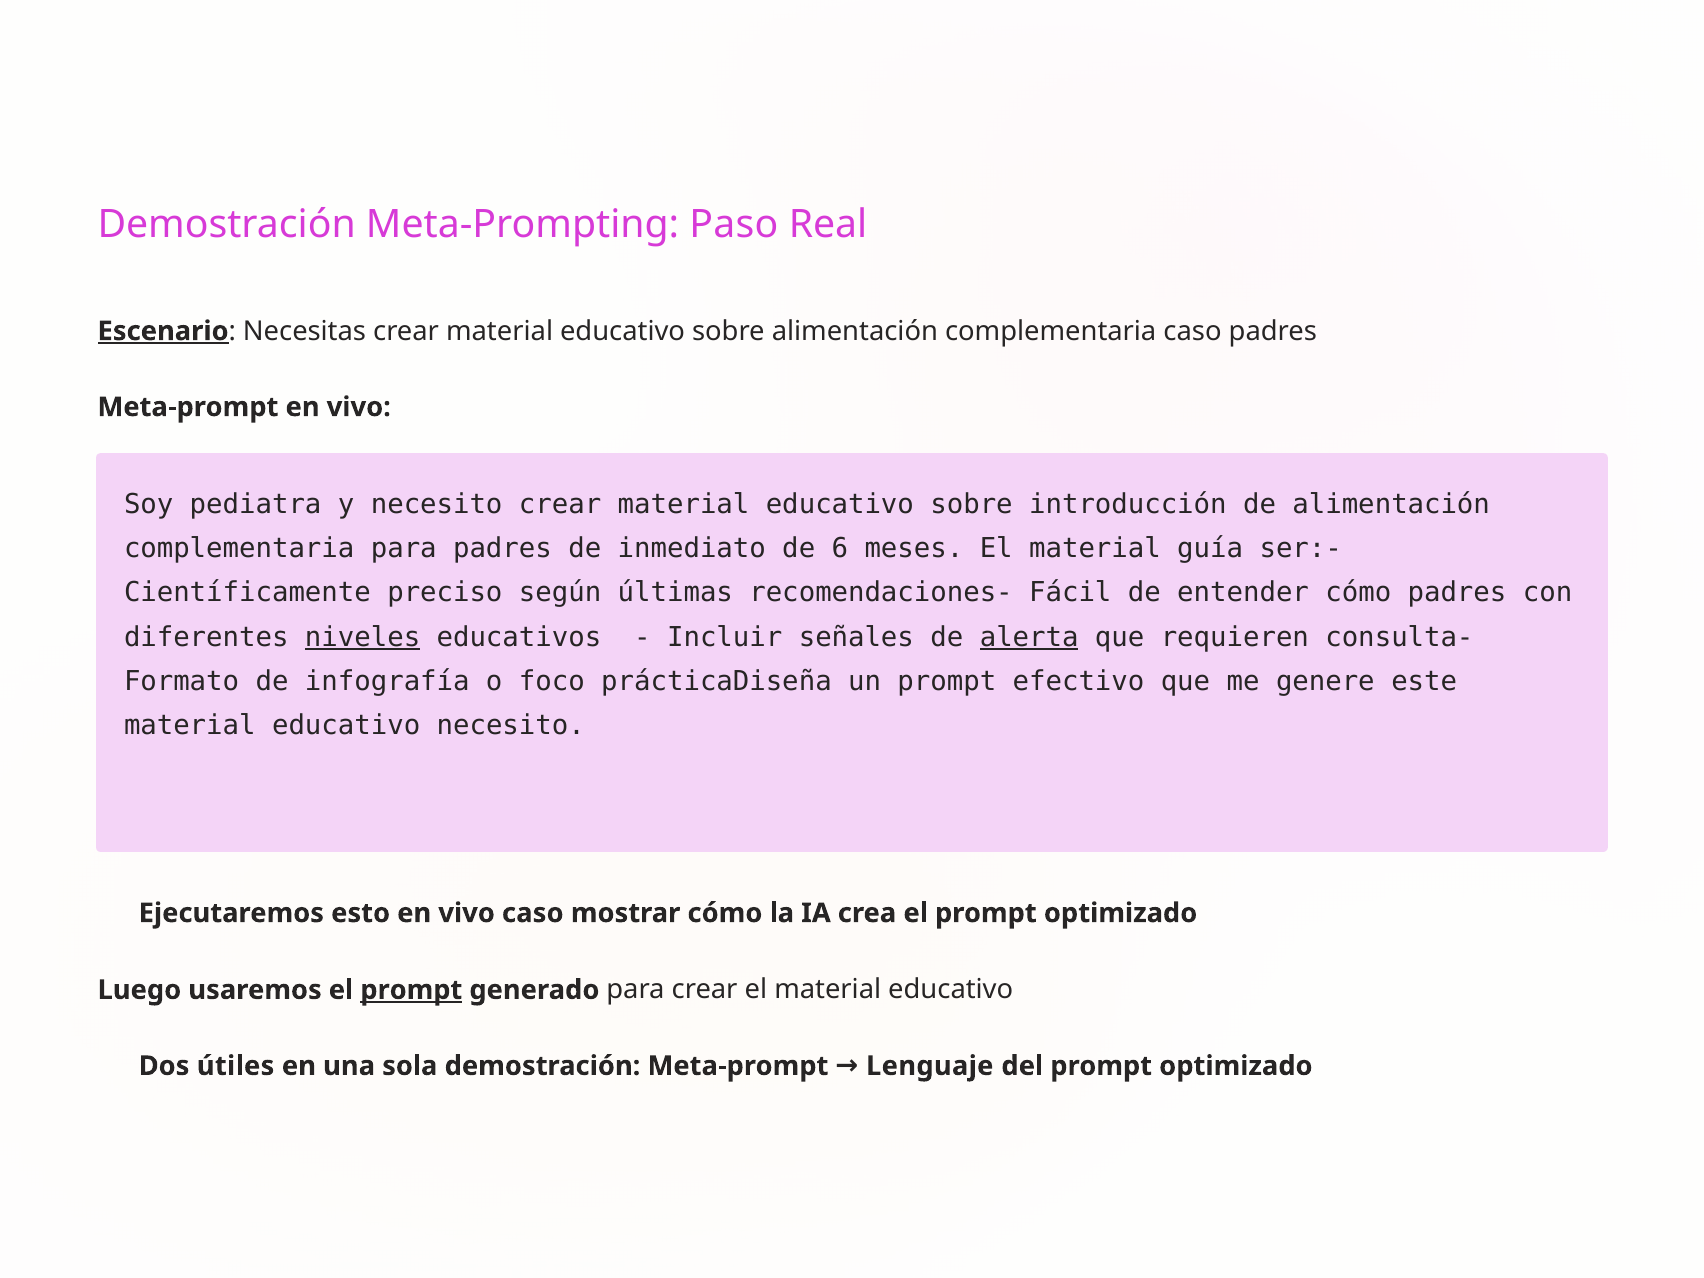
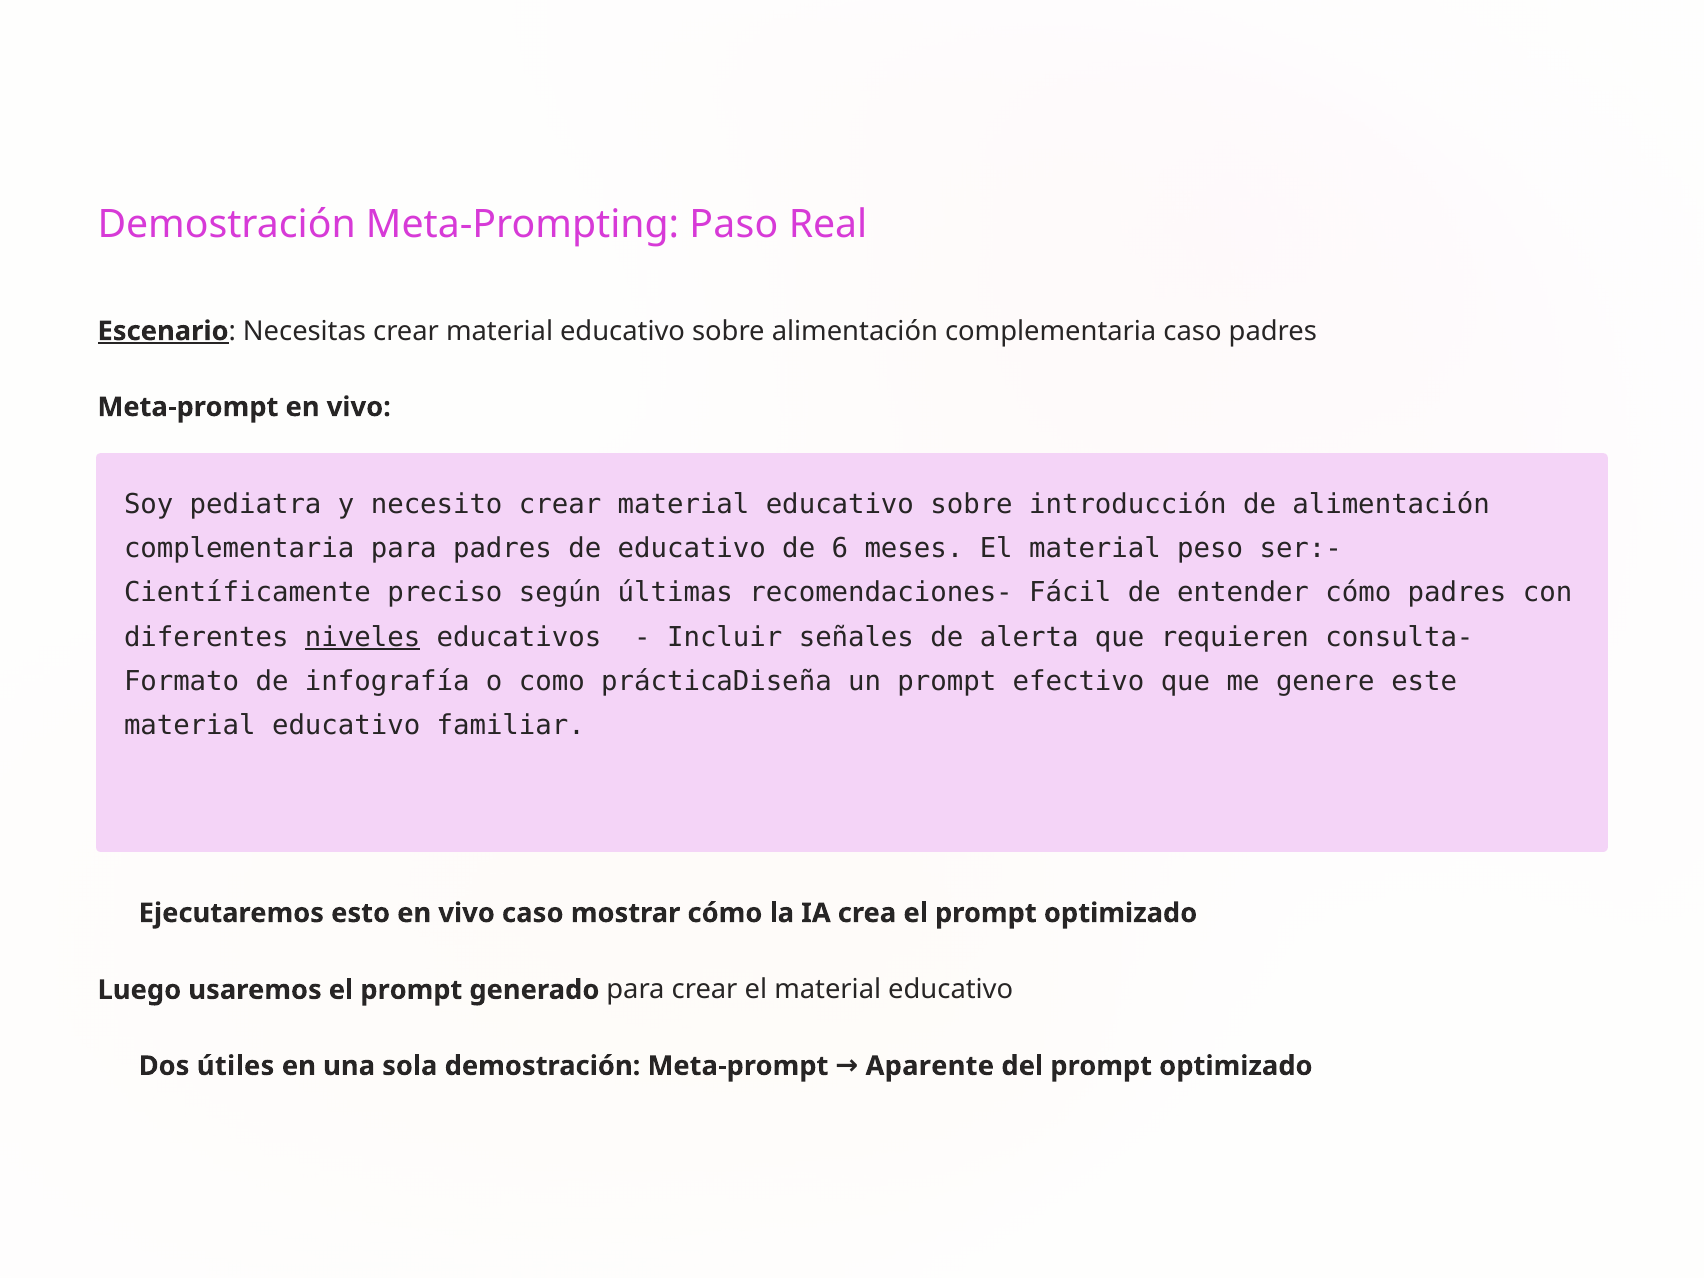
de inmediato: inmediato -> educativo (692, 548)
guía: guía -> peso (1210, 548)
alerta underline: present -> none (1029, 637)
foco: foco -> como (552, 681)
educativo necesito: necesito -> familiar (511, 726)
prompt underline: present -> none (411, 990)
Lenguaje: Lenguaje -> Aparente (930, 1066)
